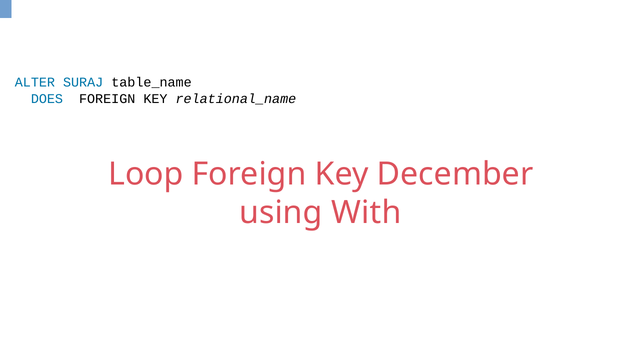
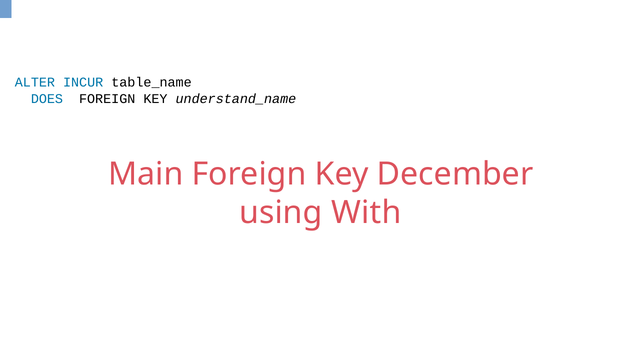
SURAJ: SURAJ -> INCUR (83, 83)
relational_name: relational_name -> understand_name (236, 99)
Loop: Loop -> Main (146, 174)
